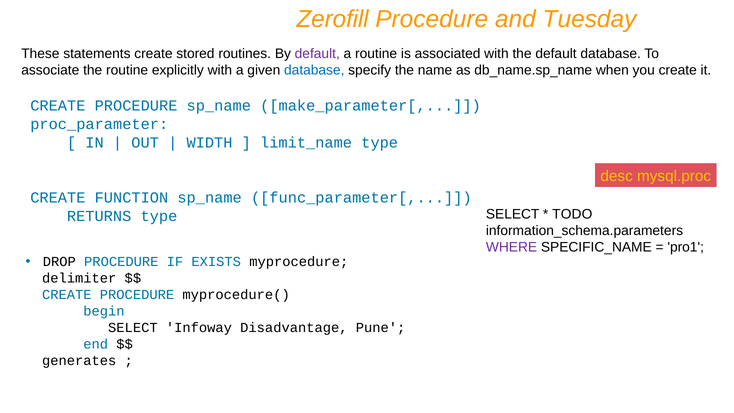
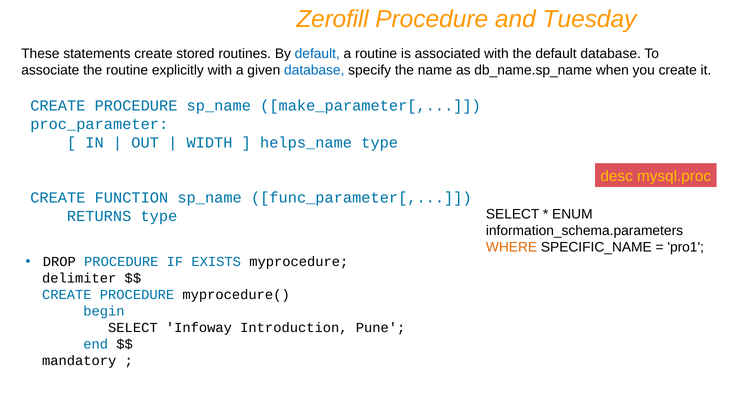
default colour: purple -> blue (317, 54)
limit_name: limit_name -> helps_name (306, 143)
TODO: TODO -> ENUM (572, 214)
WHERE colour: purple -> orange (512, 247)
Disadvantage: Disadvantage -> Introduction (294, 328)
generates: generates -> mandatory (79, 361)
